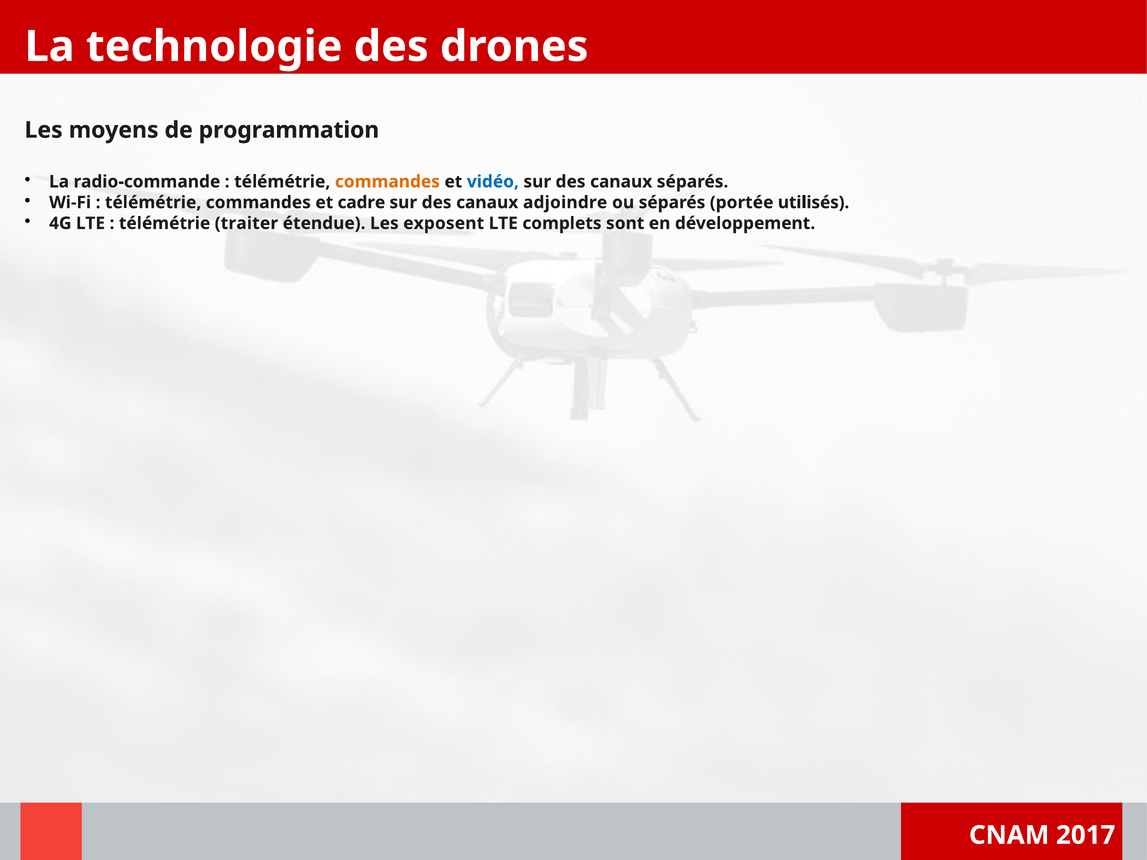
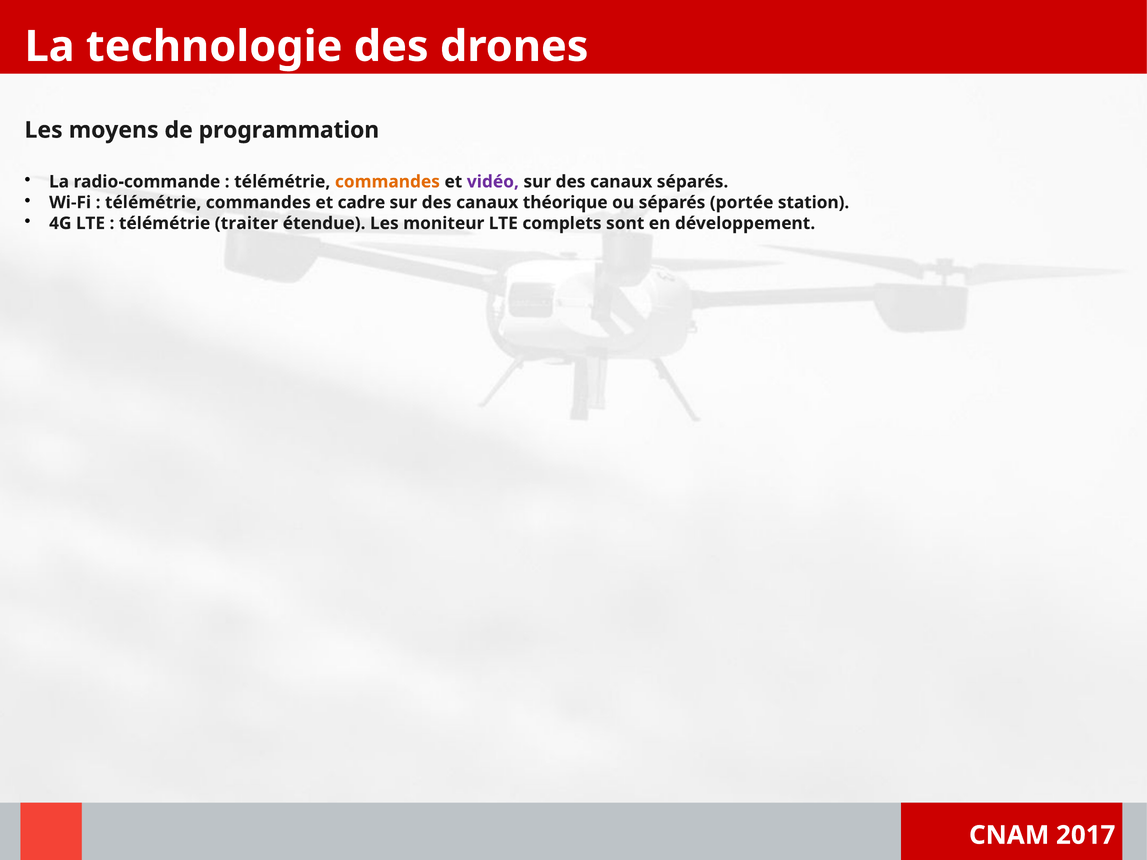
vidéo colour: blue -> purple (493, 182)
adjoindre: adjoindre -> théorique (565, 203)
utilisés: utilisés -> station (814, 203)
exposent: exposent -> moniteur (444, 223)
